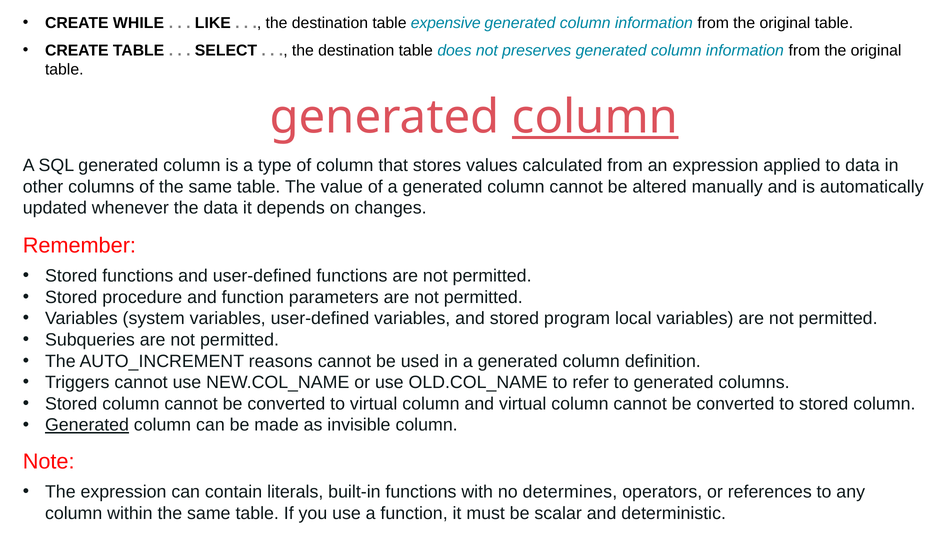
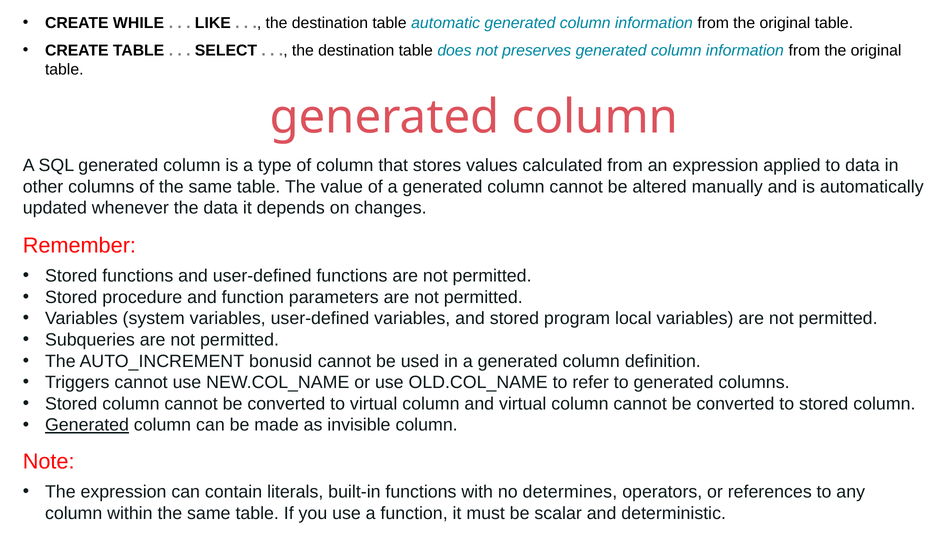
expensive: expensive -> automatic (446, 23)
column underline: present -> none (595, 117)
reasons: reasons -> bonusid (281, 361)
